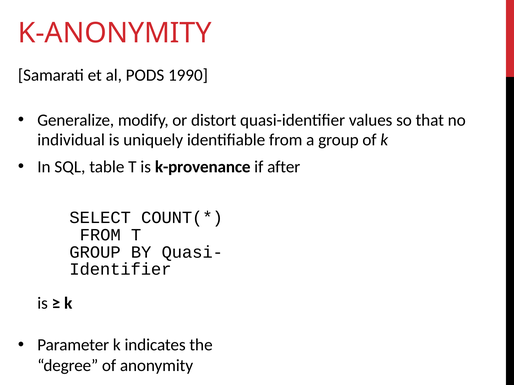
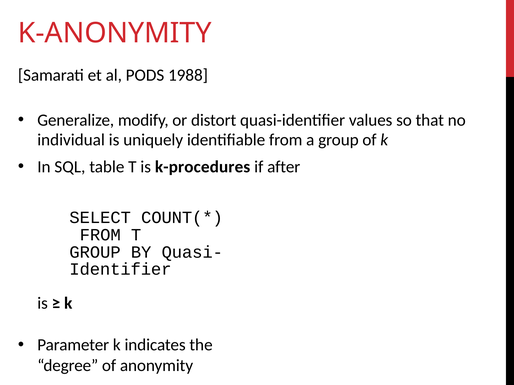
1990: 1990 -> 1988 (188, 75)
k-provenance: k-provenance -> k-procedures (203, 167)
